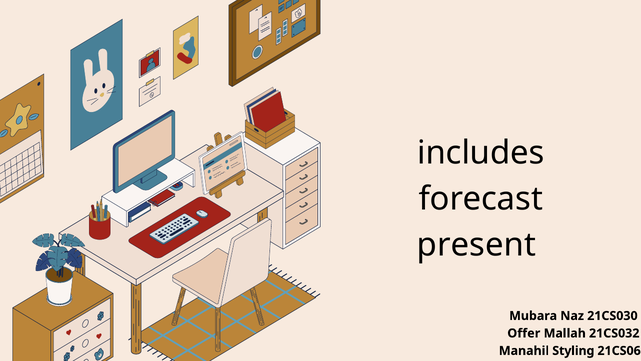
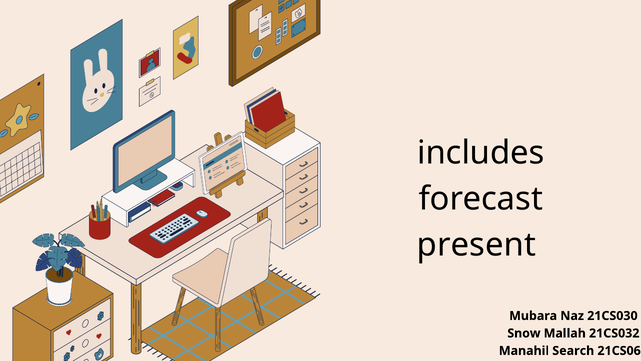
Offer: Offer -> Snow (524, 333)
Styling: Styling -> Search (573, 350)
